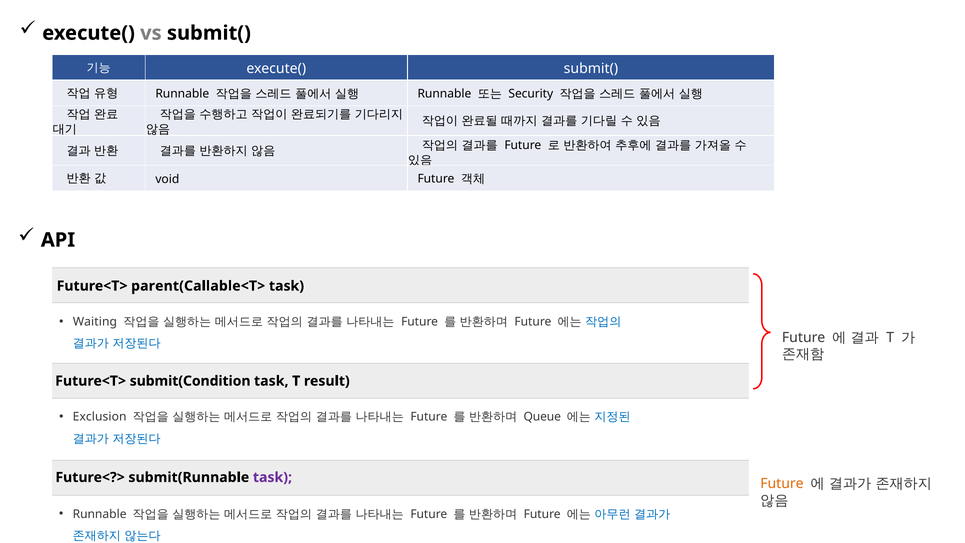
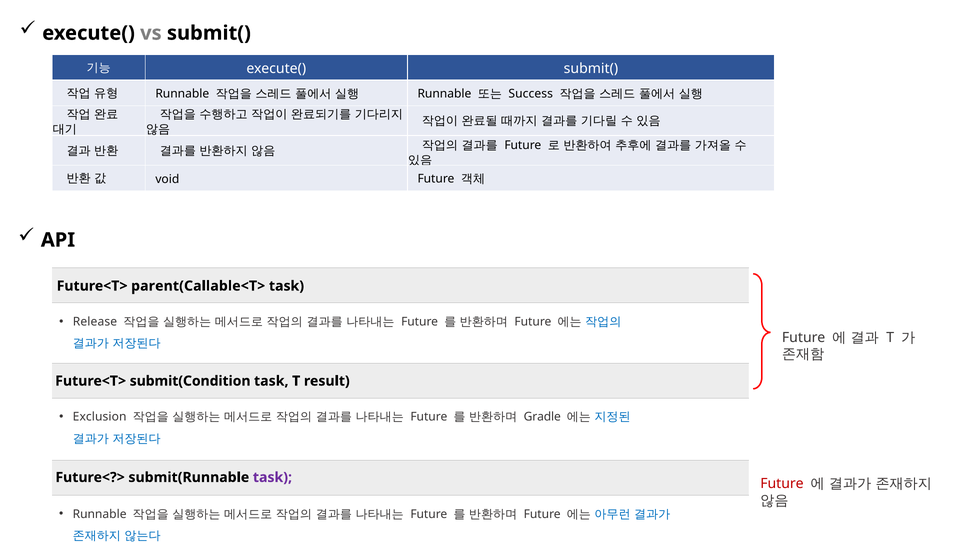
Security: Security -> Success (531, 94)
Waiting: Waiting -> Release (95, 322)
Queue: Queue -> Gradle (542, 417)
Future colour: orange -> red (782, 484)
